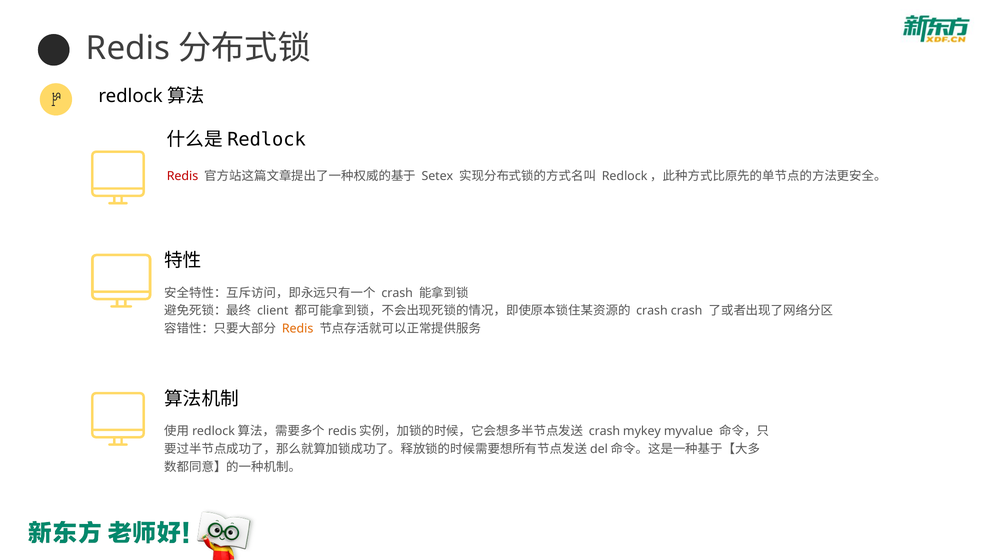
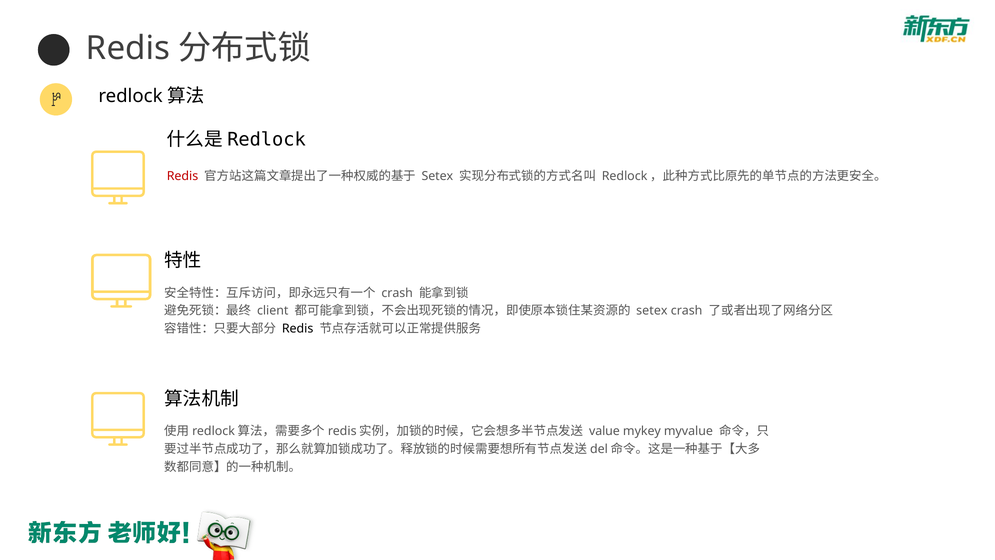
crash: crash -> setex (652, 311)
Redis colour: orange -> black (298, 329)
crash: crash -> value (604, 431)
